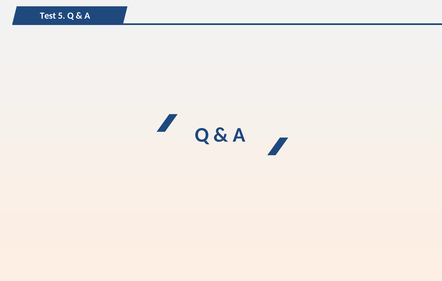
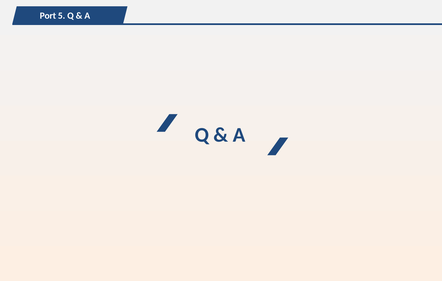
Test: Test -> Port (48, 16)
